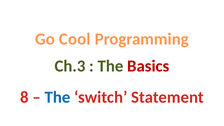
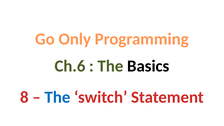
Cool: Cool -> Only (75, 39)
Ch.3: Ch.3 -> Ch.6 (70, 66)
Basics colour: red -> black (148, 66)
